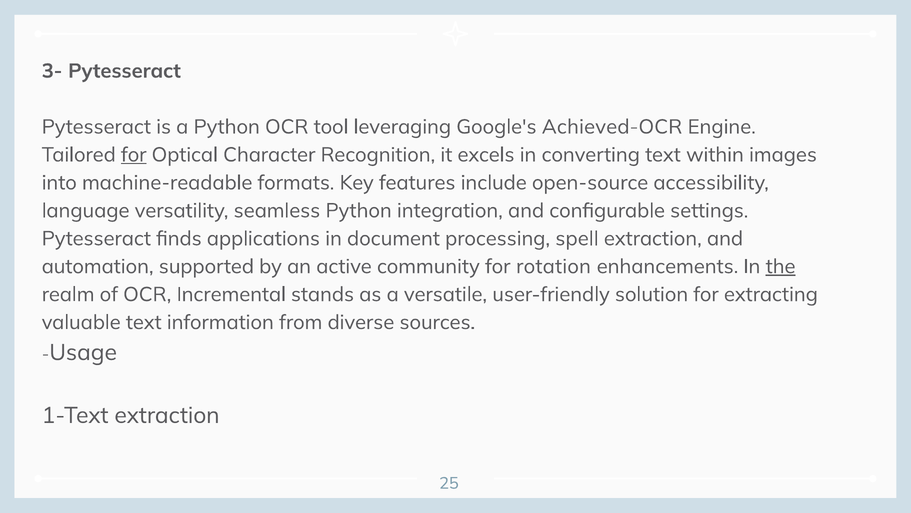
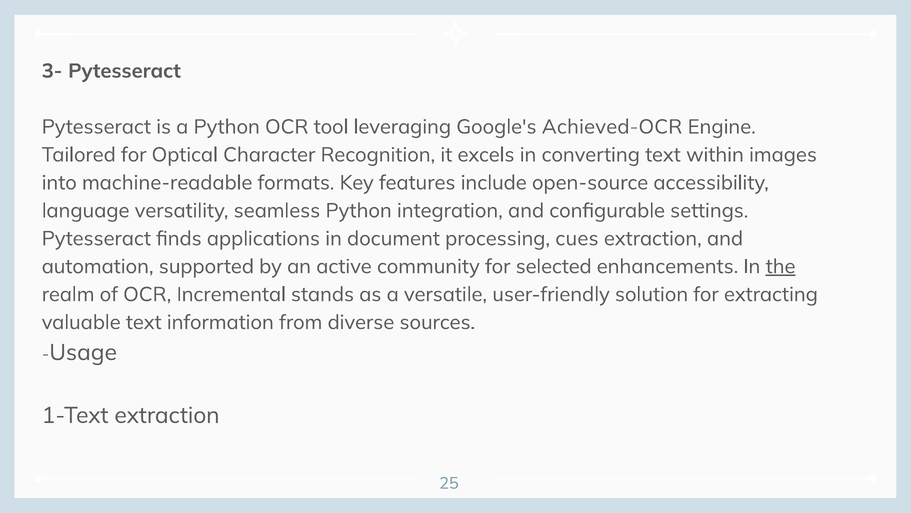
for underline: present -> none (134, 155)
spell: spell -> cues (577, 238)
rotation: rotation -> selected (554, 266)
